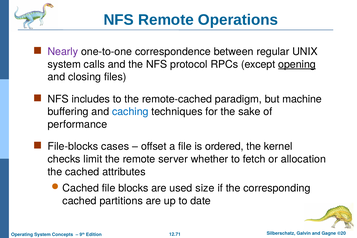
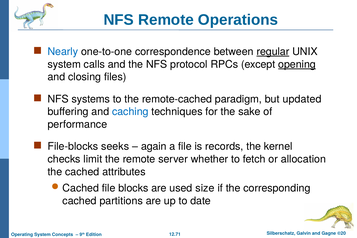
Nearly colour: purple -> blue (63, 52)
regular underline: none -> present (273, 52)
includes: includes -> systems (91, 99)
machine: machine -> updated (302, 99)
cases: cases -> seeks (115, 146)
offset: offset -> again (154, 146)
ordered: ordered -> records (224, 146)
